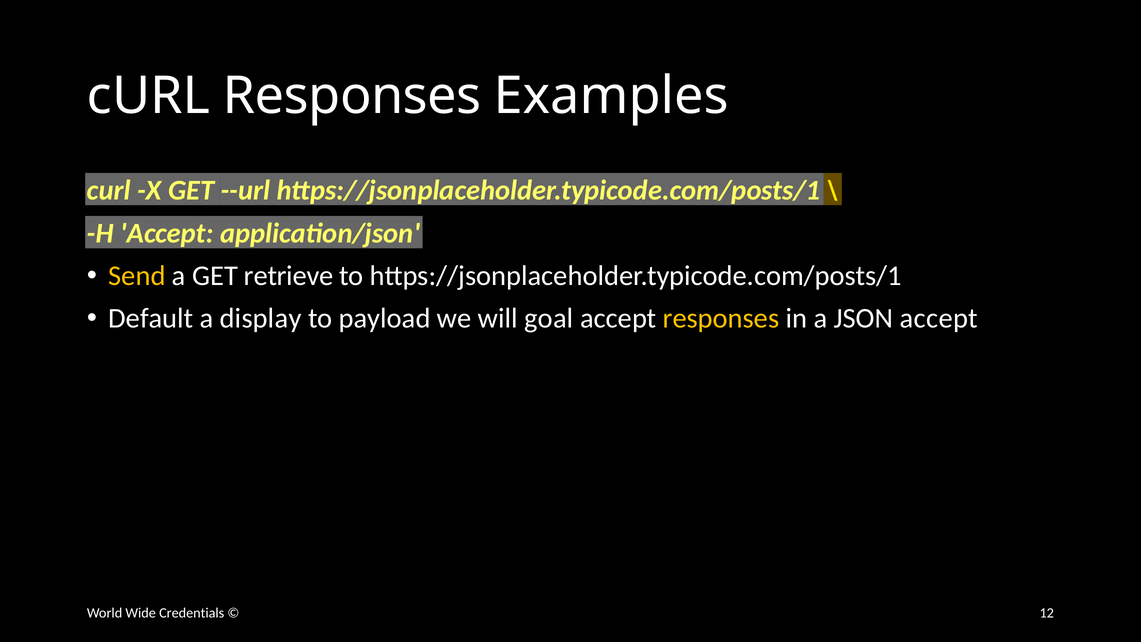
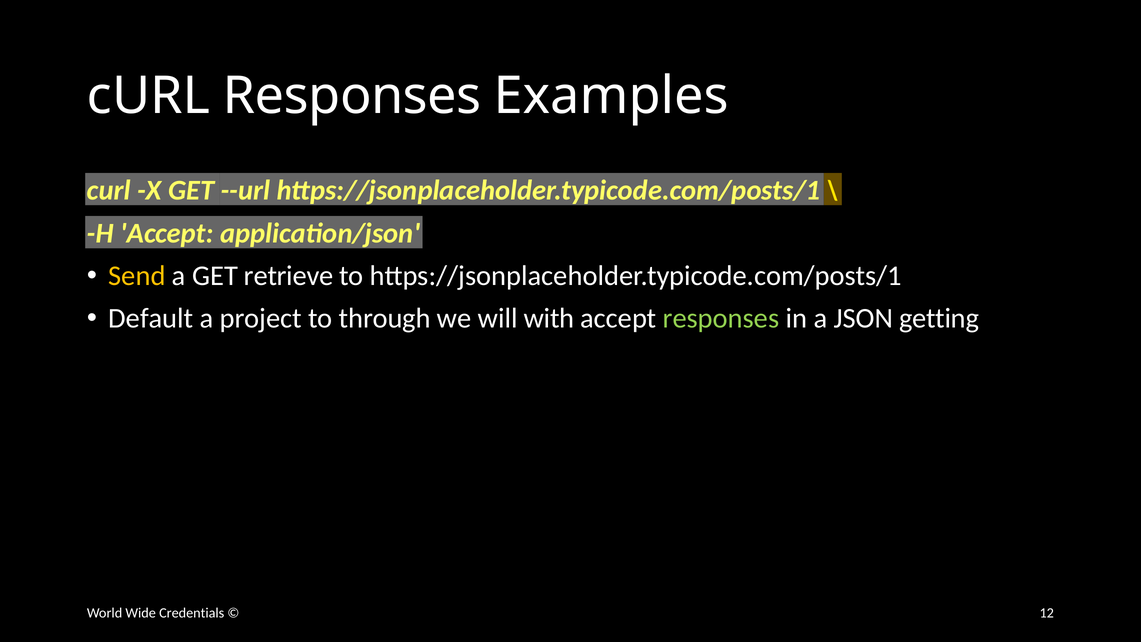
display: display -> project (261, 318)
payload: payload -> through (385, 318)
goal: goal -> with (549, 318)
responses colour: yellow -> light green (721, 318)
JSON accept: accept -> getting (939, 318)
